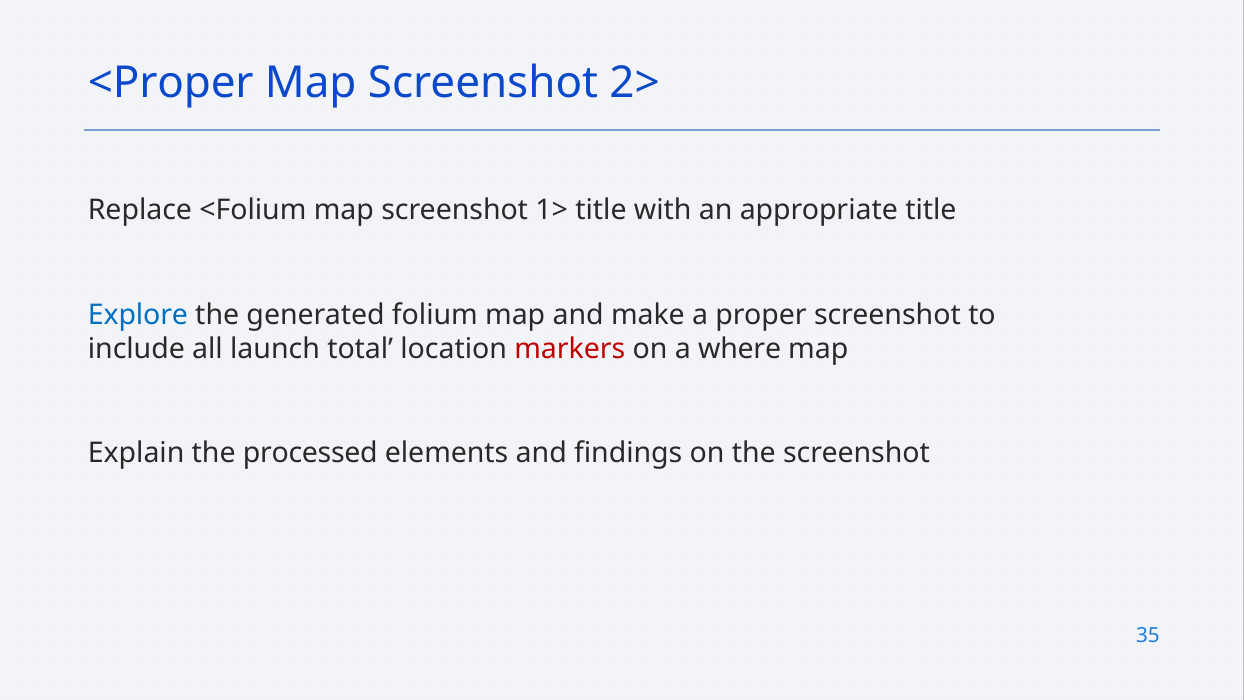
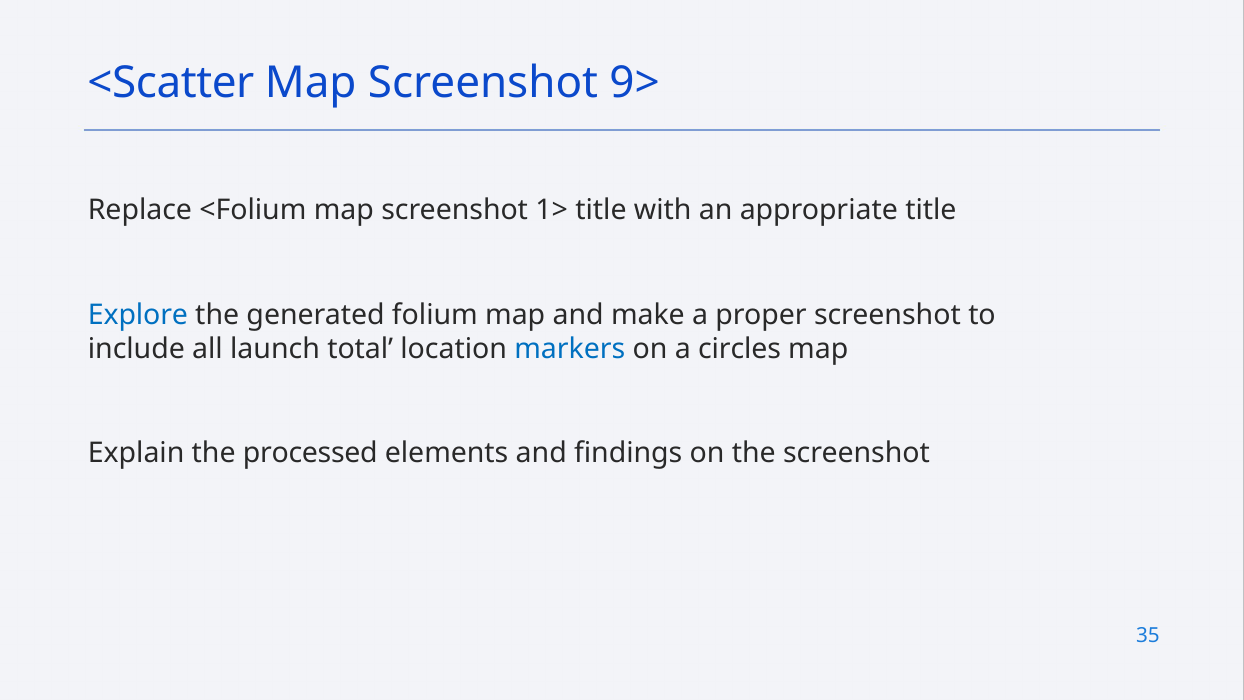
<Proper: <Proper -> <Scatter (171, 83)
2>: 2> -> 9> (635, 83)
markers colour: red -> blue (570, 349)
where: where -> circles (740, 349)
